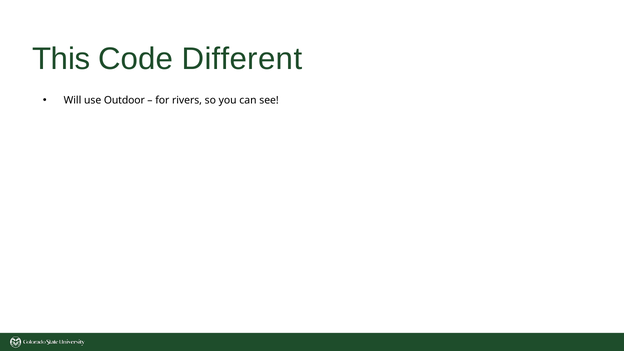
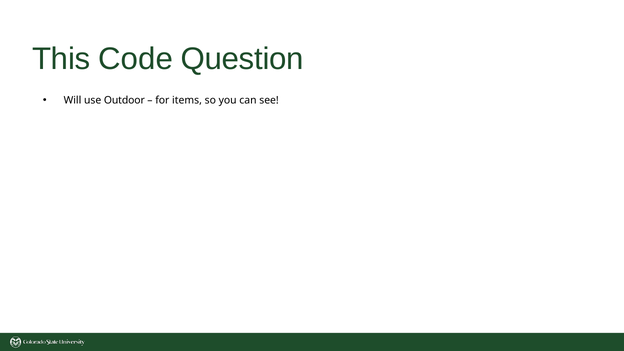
Different: Different -> Question (242, 59)
rivers: rivers -> items (187, 100)
